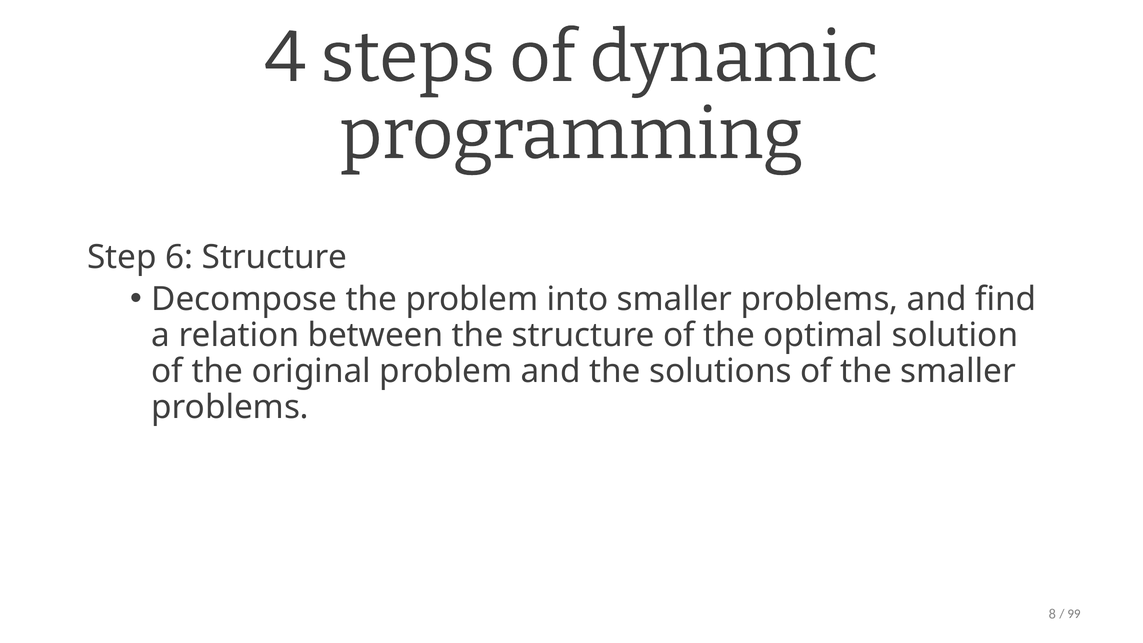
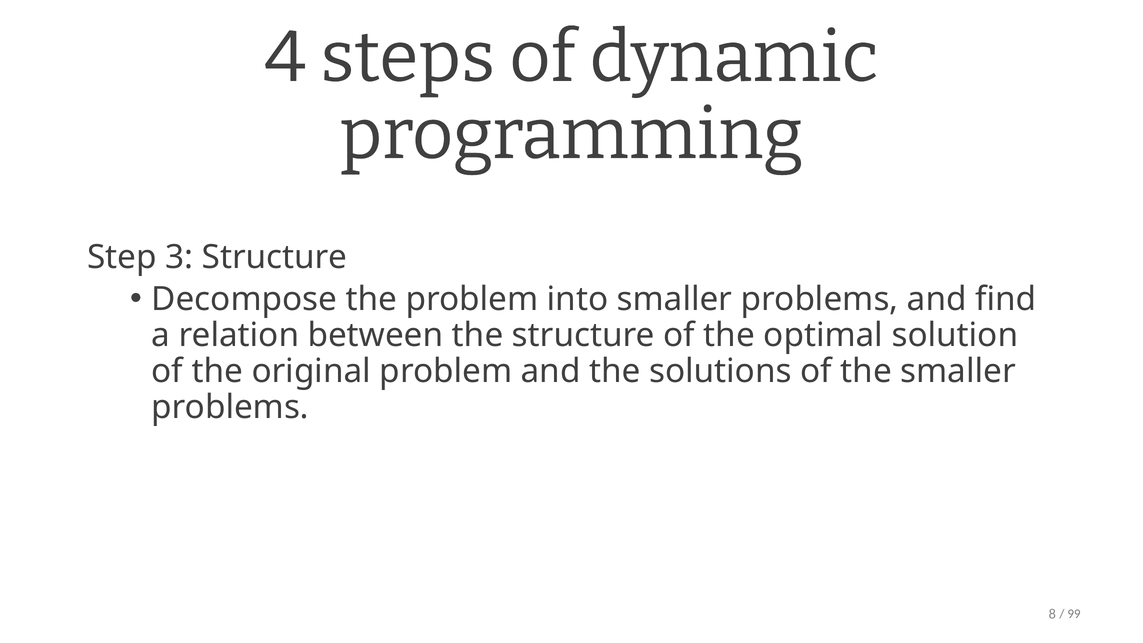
6: 6 -> 3 (179, 257)
